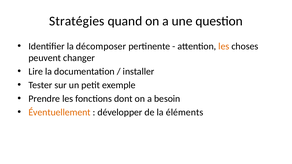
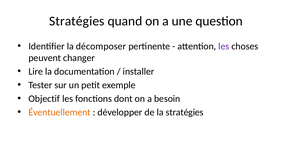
les colour: orange -> purple (224, 46)
Prendre: Prendre -> Objectif (44, 99)
la éléments: éléments -> stratégies (185, 112)
